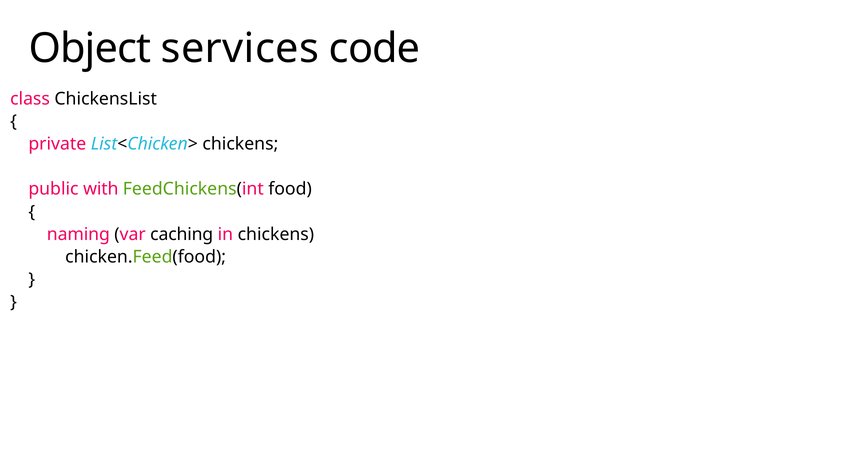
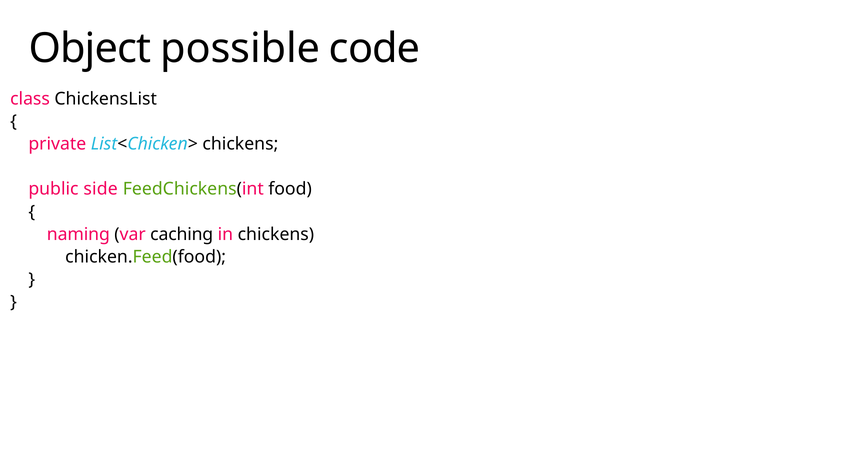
services: services -> possible (240, 49)
with: with -> side (101, 189)
